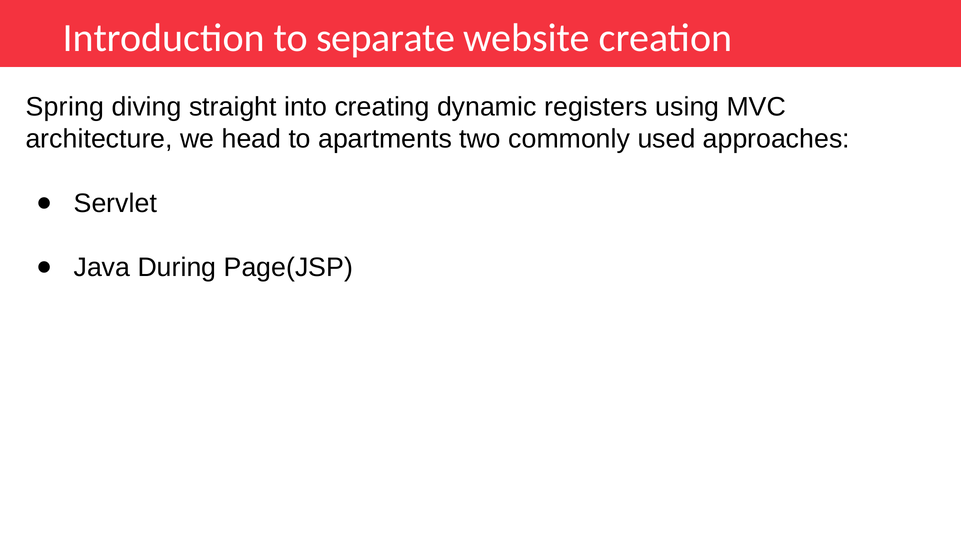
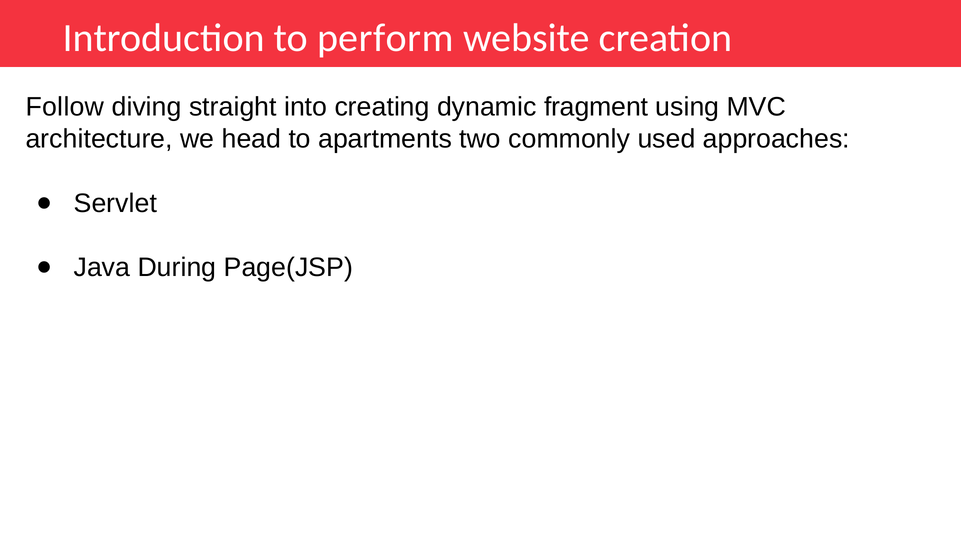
separate: separate -> perform (385, 38)
Spring: Spring -> Follow (65, 107)
registers: registers -> fragment (596, 107)
